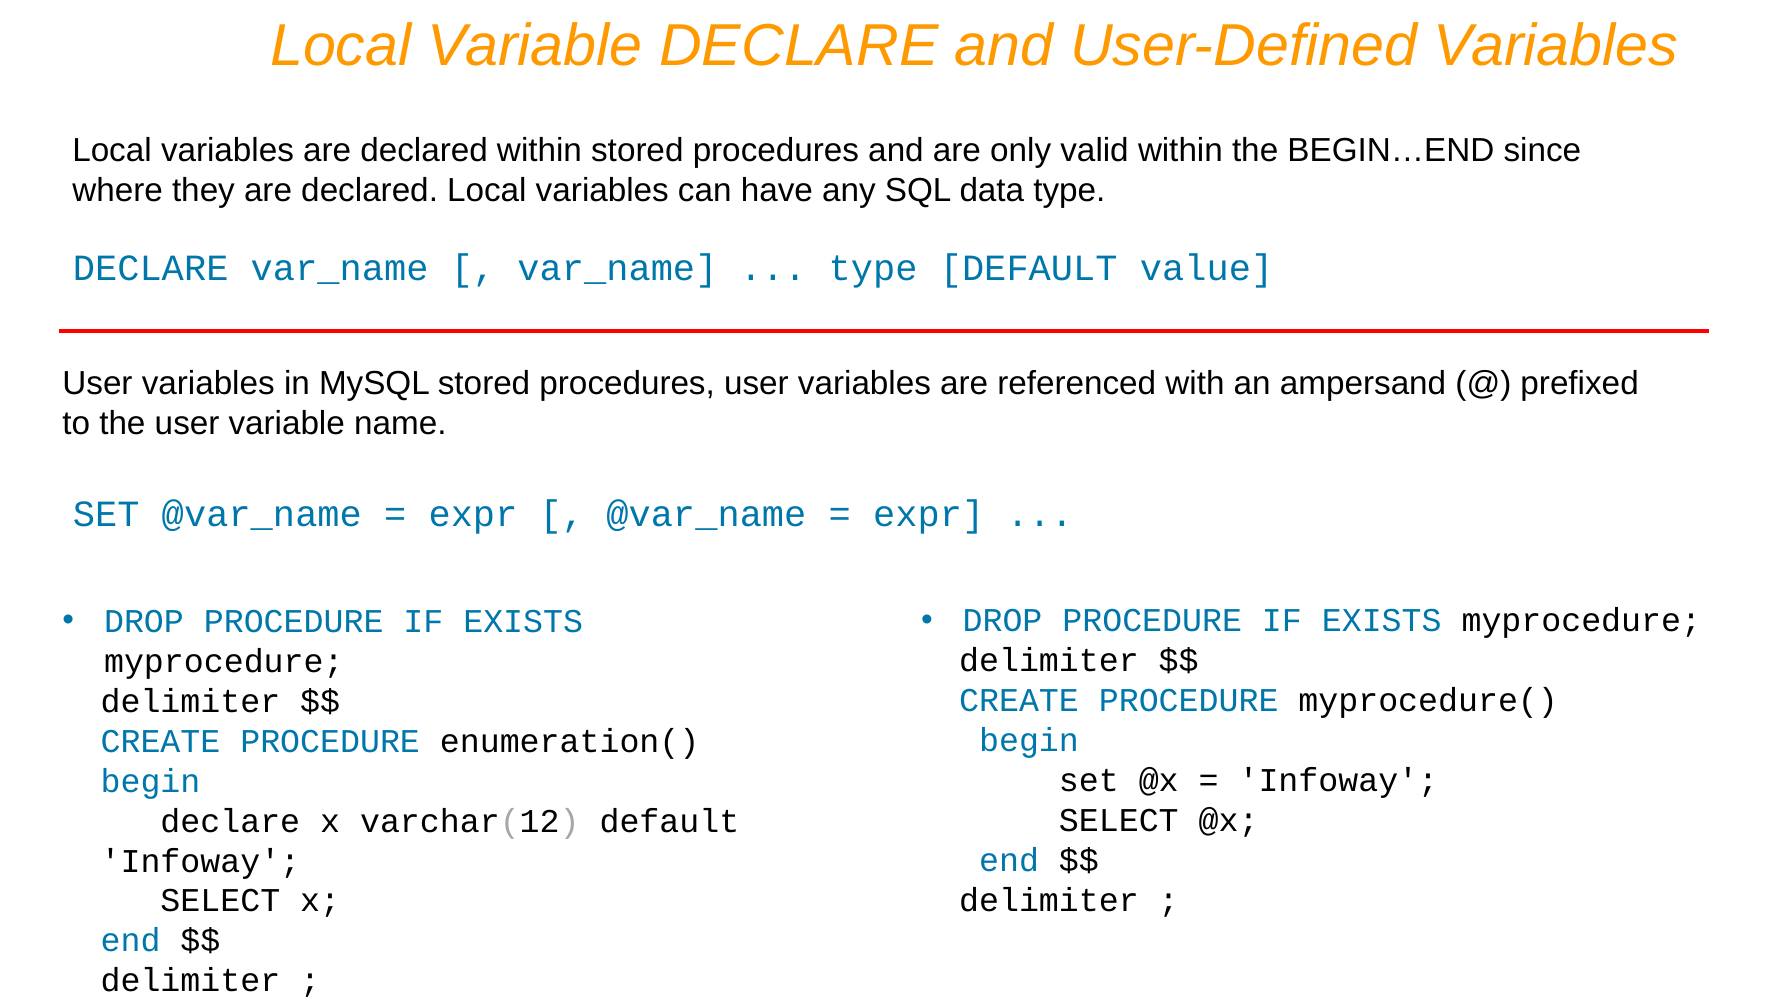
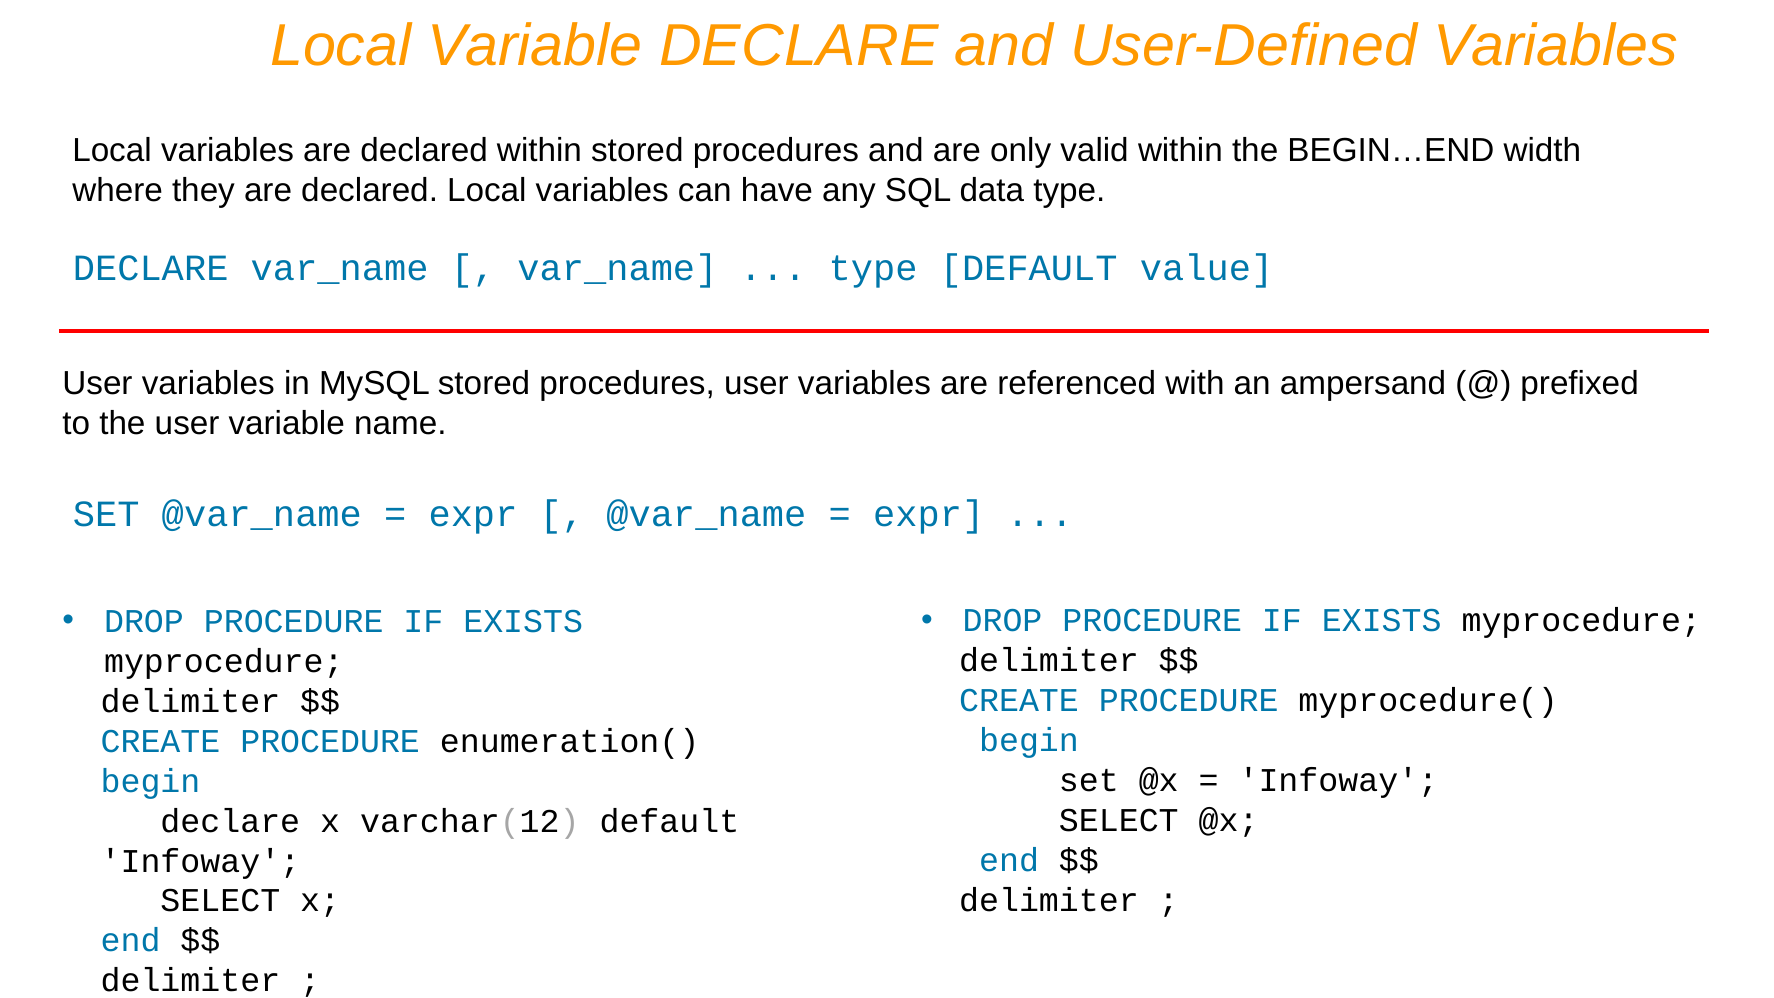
since: since -> width (1542, 151)
